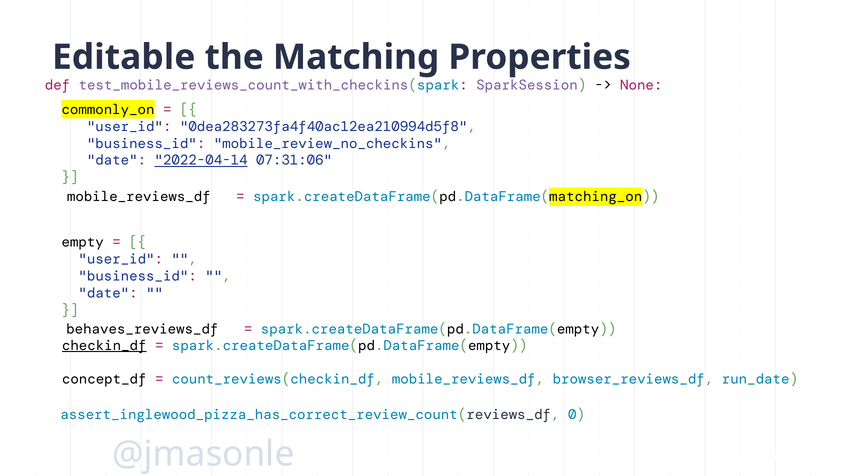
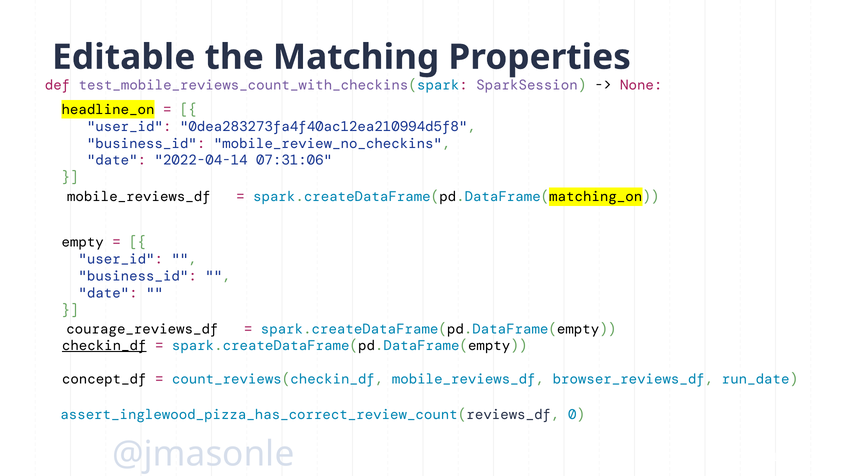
commonly_on: commonly_on -> headline_on (108, 109)
2022-04-14 underline: present -> none (201, 160)
behaves_reviews_df: behaves_reviews_df -> courage_reviews_df (142, 329)
